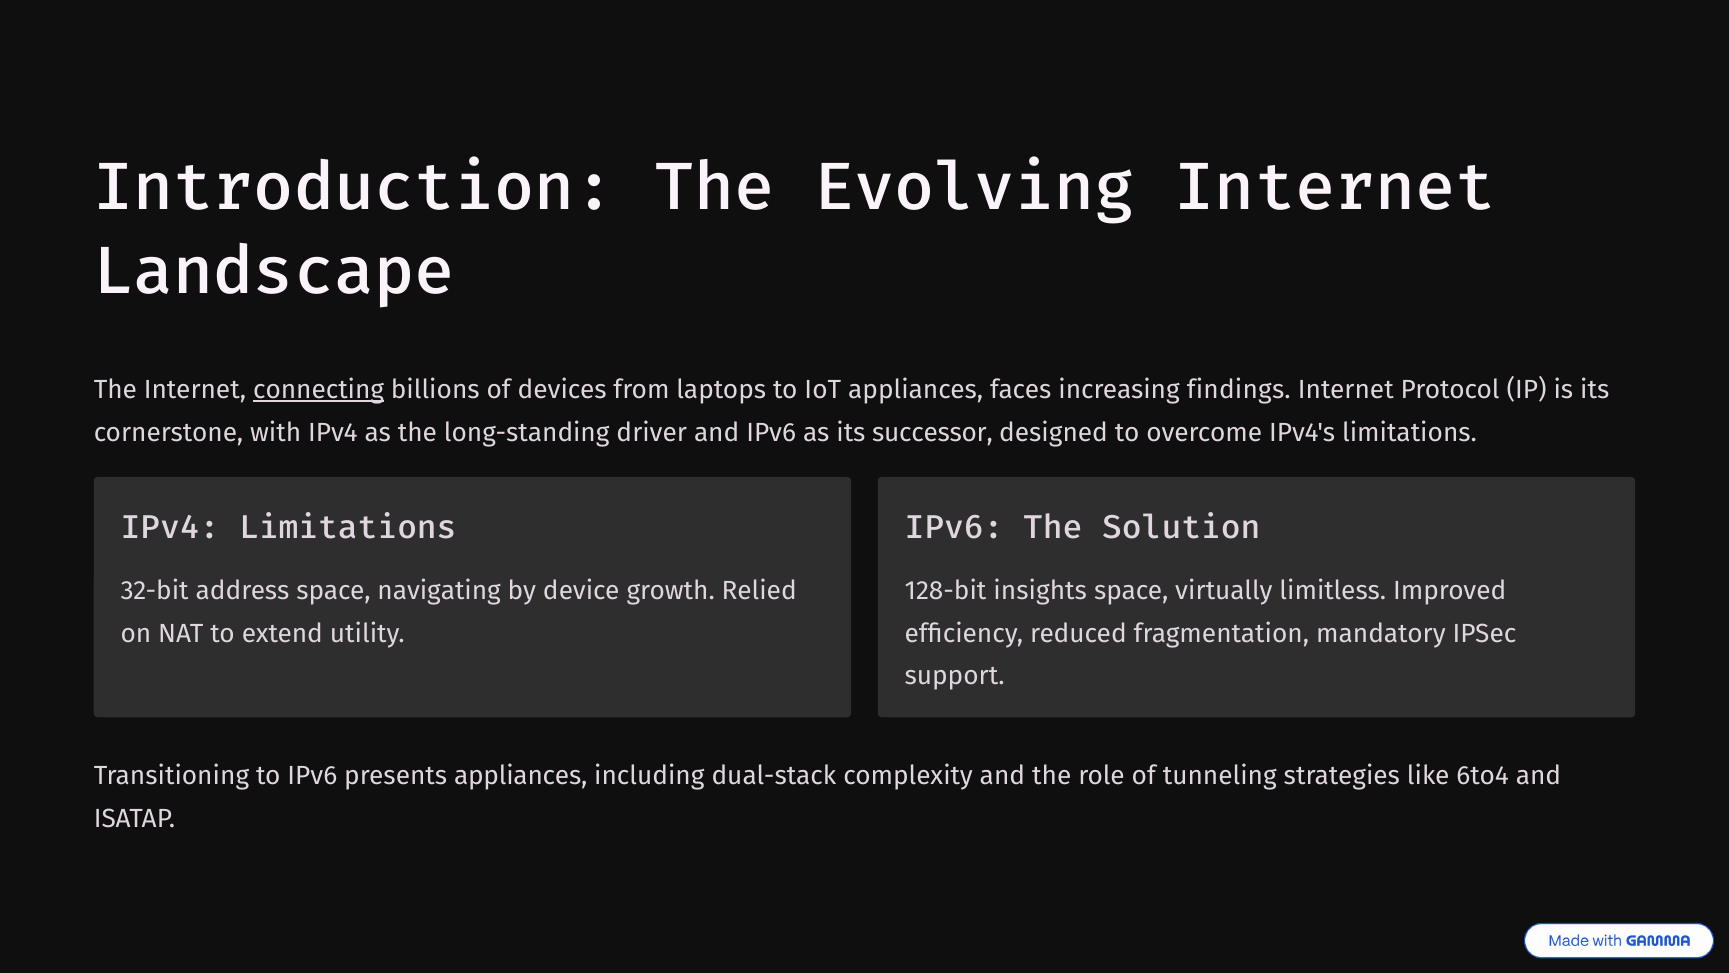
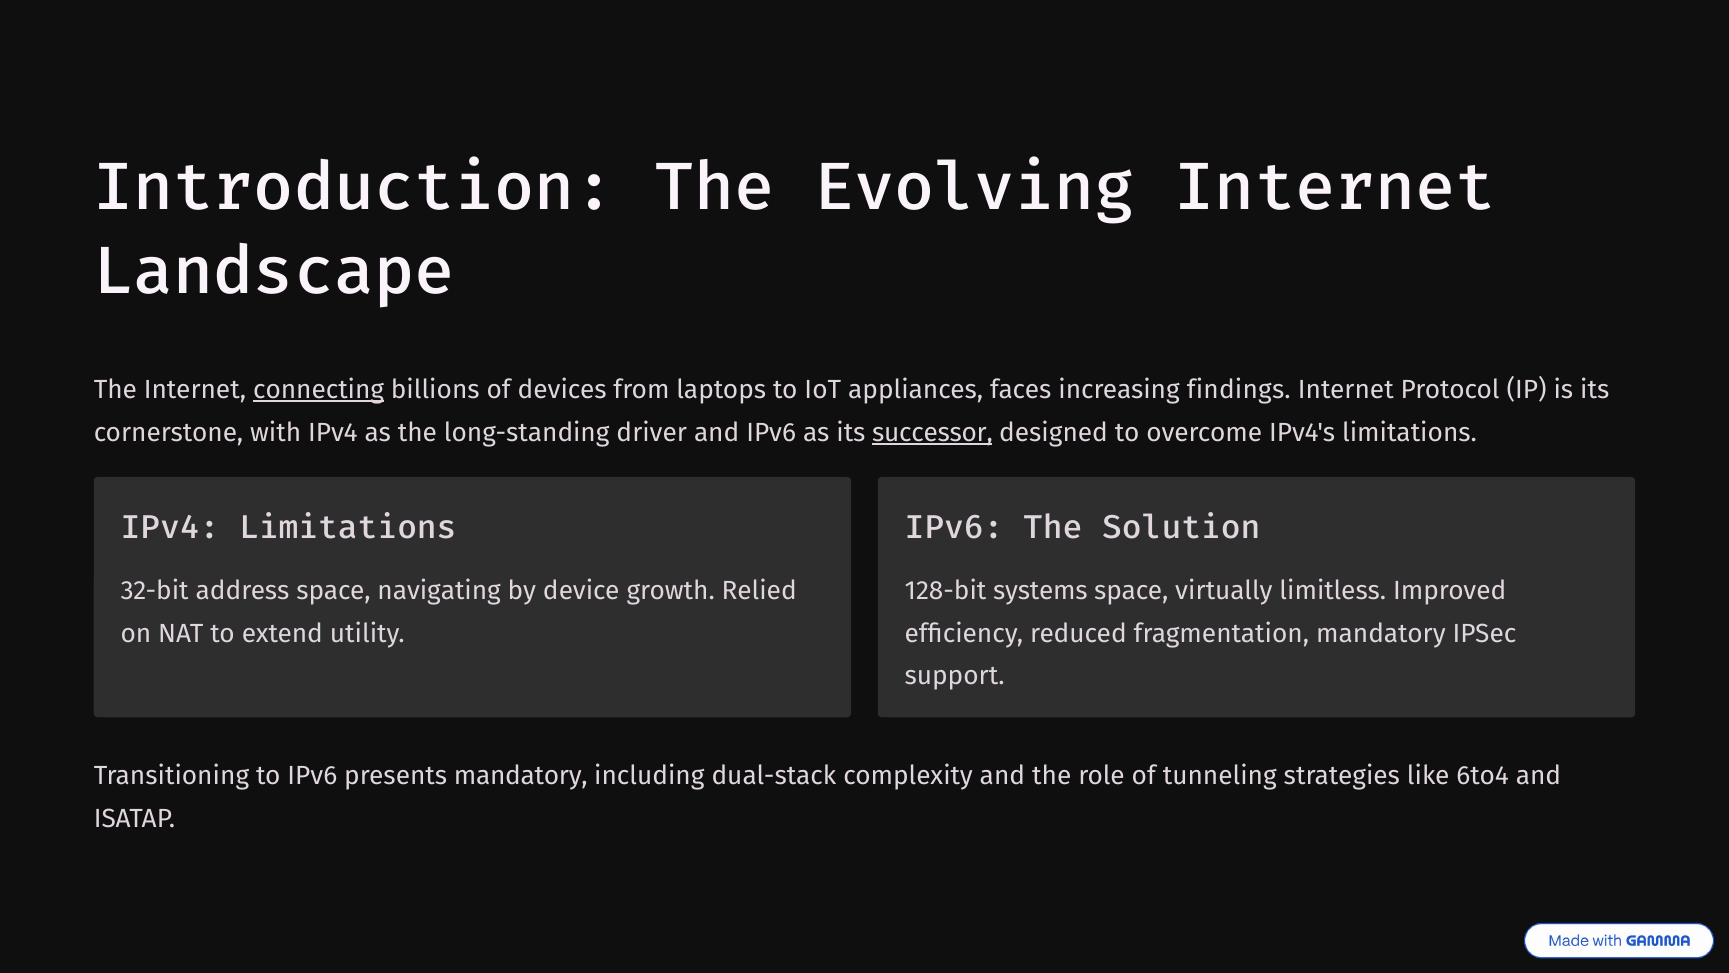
successor underline: none -> present (932, 432)
insights: insights -> systems (1040, 590)
presents appliances: appliances -> mandatory (521, 776)
